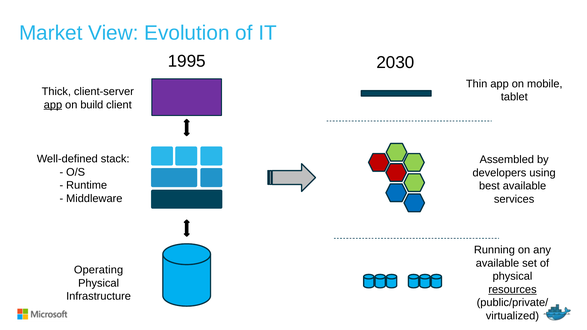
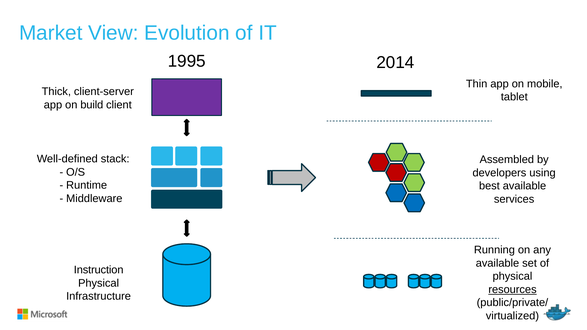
2030: 2030 -> 2014 (395, 62)
app underline: present -> none (53, 105)
Operating: Operating -> Instruction (99, 270)
